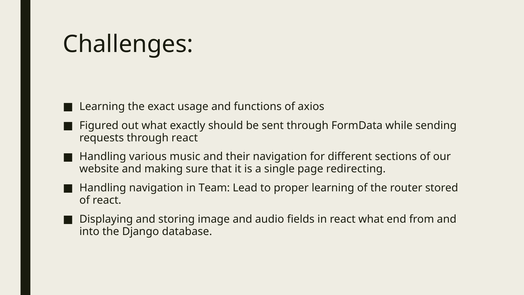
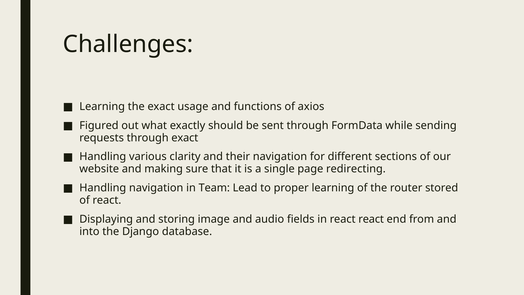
through react: react -> exact (185, 138)
music: music -> clarity (185, 157)
react what: what -> react (371, 219)
